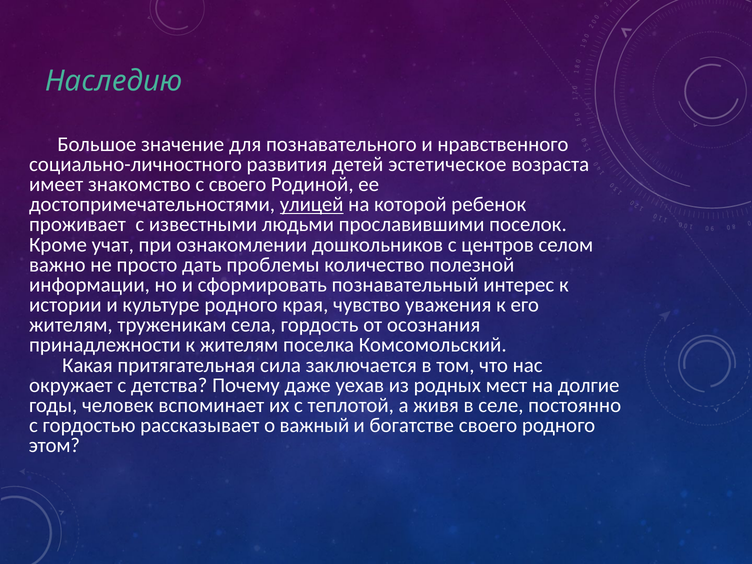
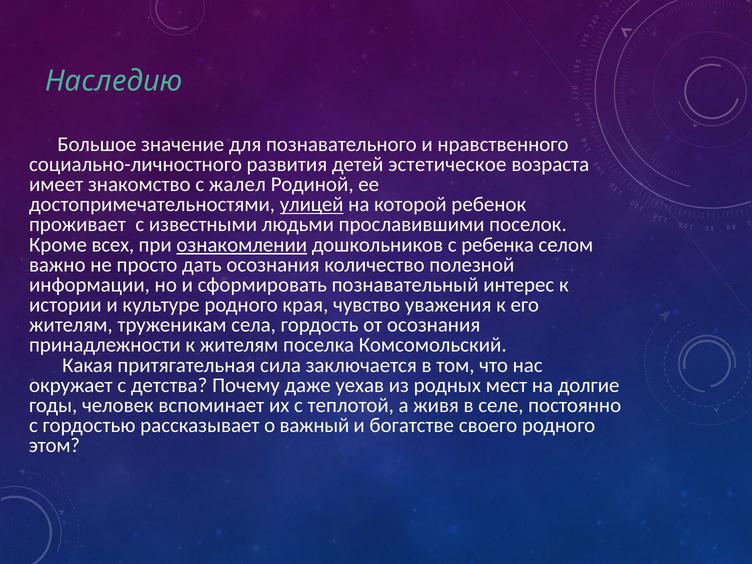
с своего: своего -> жалел (237, 184)
учат: учат -> всех (113, 245)
ознакомлении underline: none -> present (242, 245)
центров: центров -> ребенка (498, 245)
дать проблемы: проблемы -> осознания (273, 265)
